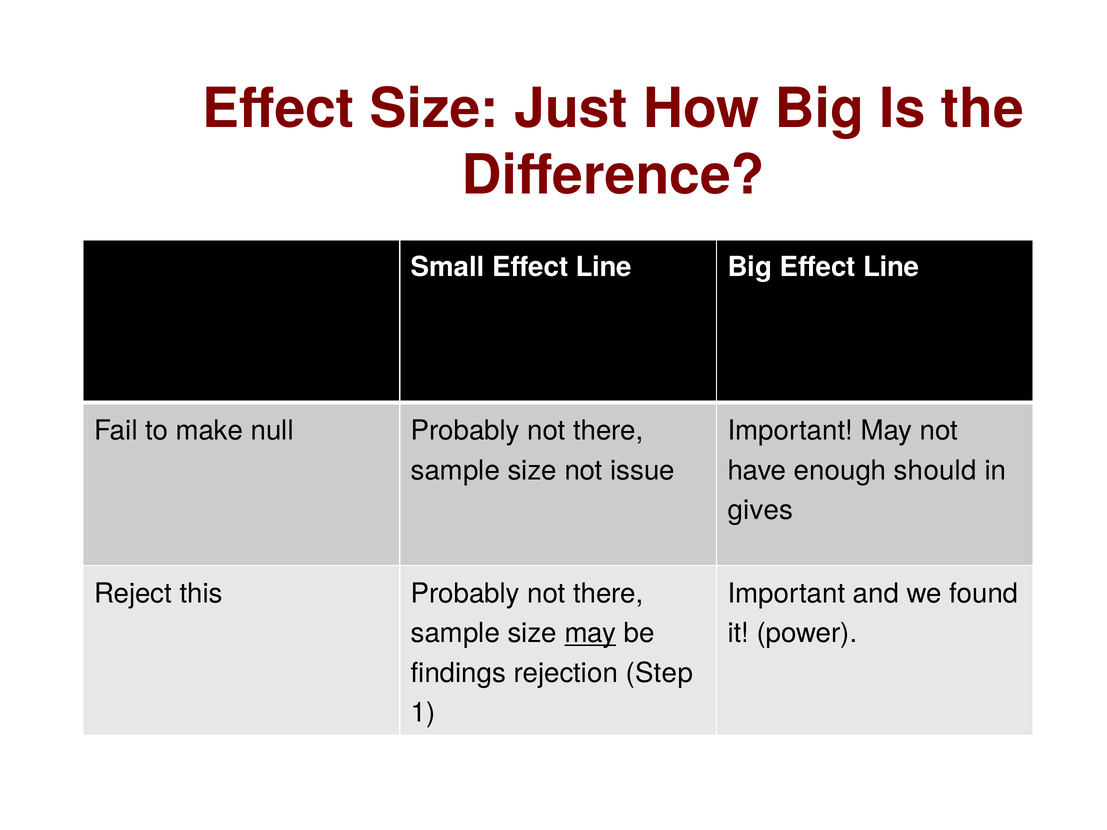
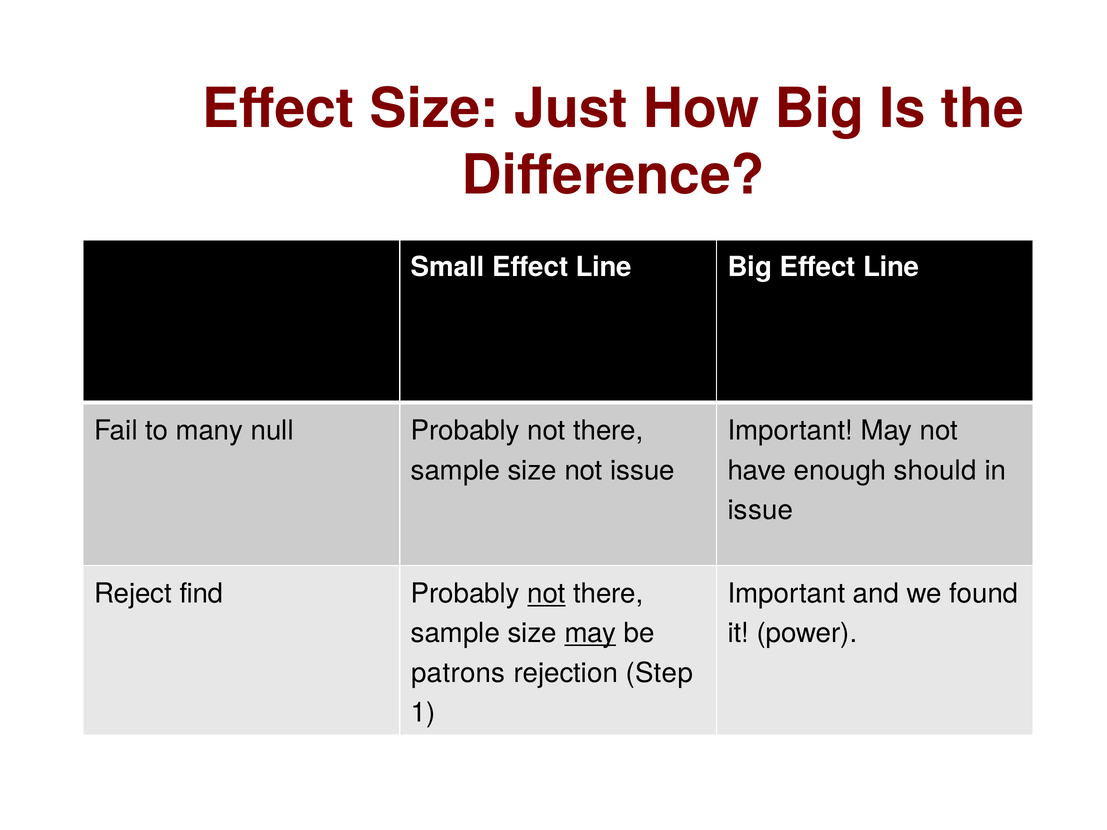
make: make -> many (209, 431)
gives: gives -> issue (760, 510)
this: this -> find (201, 594)
not underline: none -> present (546, 594)
findings: findings -> patrons (458, 673)
